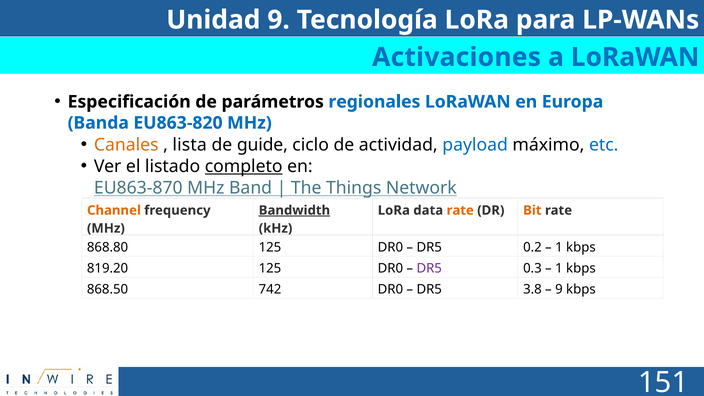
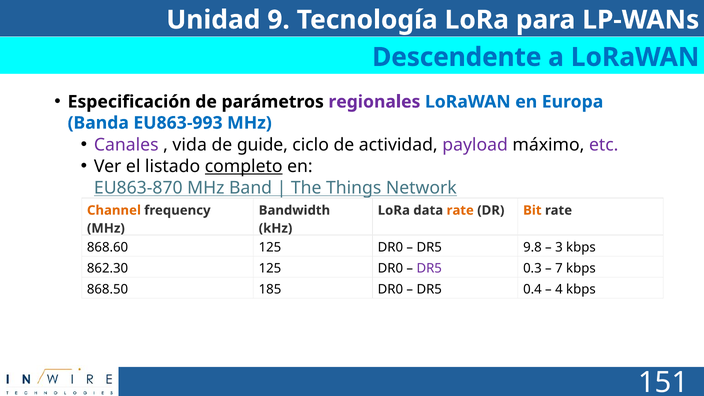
Activaciones: Activaciones -> Descendente (457, 57)
regionales colour: blue -> purple (374, 102)
EU863-820: EU863-820 -> EU863-993 (178, 123)
Canales colour: orange -> purple (126, 145)
lista: lista -> vida (190, 145)
payload colour: blue -> purple (475, 145)
etc colour: blue -> purple (604, 145)
Bandwidth underline: present -> none (294, 210)
868.80: 868.80 -> 868.60 (108, 247)
0.2: 0.2 -> 9.8 (532, 247)
1: 1 -> 3 (559, 247)
819.20: 819.20 -> 862.30 (108, 268)
1: 1 -> 7 (559, 268)
742: 742 -> 185 (270, 290)
3.8: 3.8 -> 0.4 (532, 290)
9: 9 -> 4 (559, 290)
